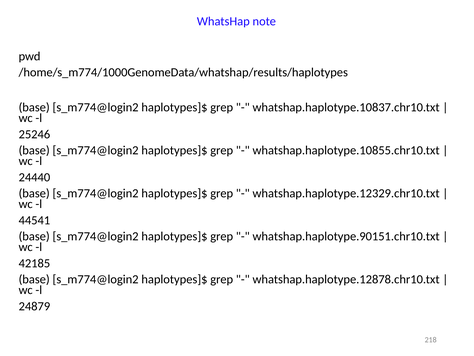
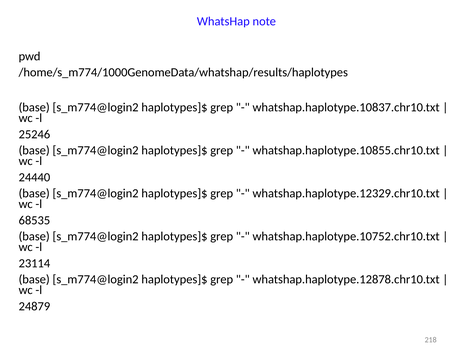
44541: 44541 -> 68535 (34, 220)
whatshap.haplotype.90151.chr10.txt: whatshap.haplotype.90151.chr10.txt -> whatshap.haplotype.10752.chr10.txt (346, 236)
42185: 42185 -> 23114 (34, 263)
